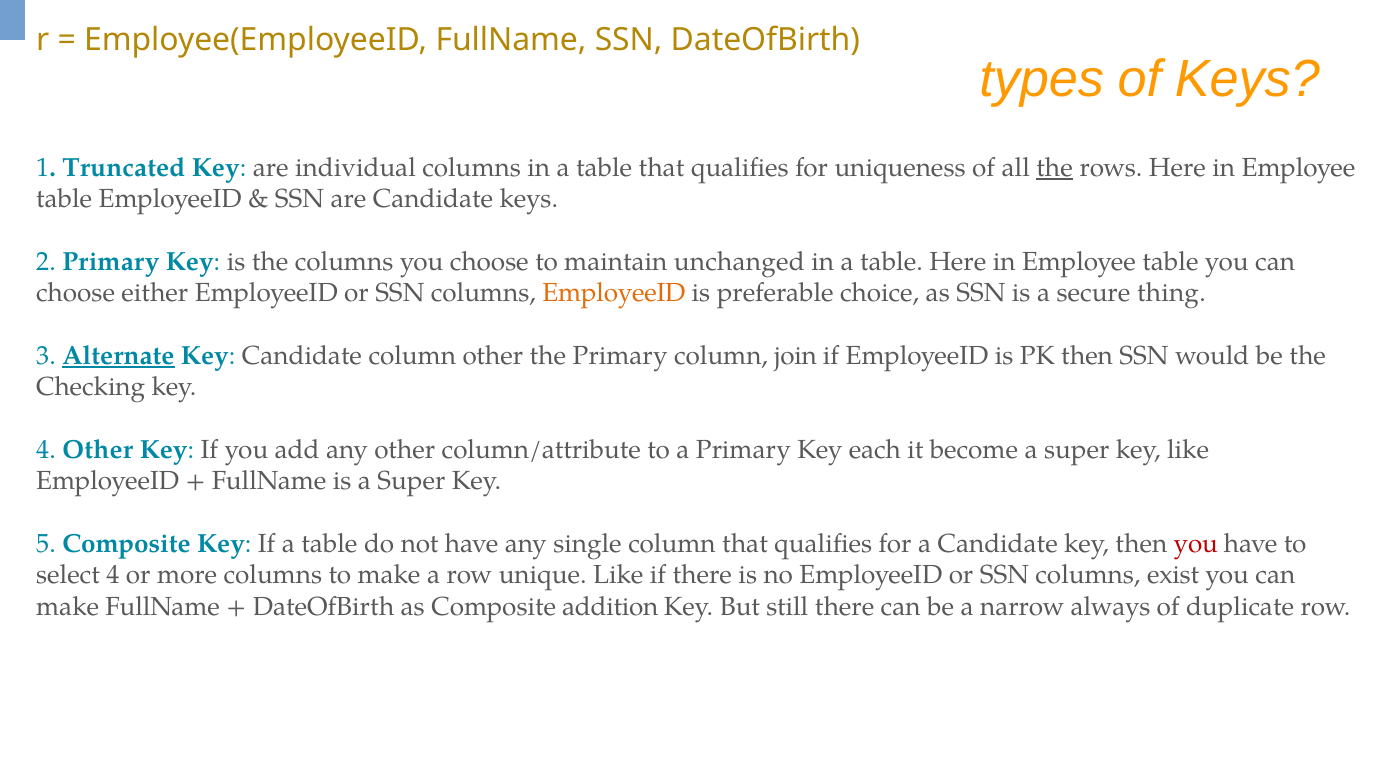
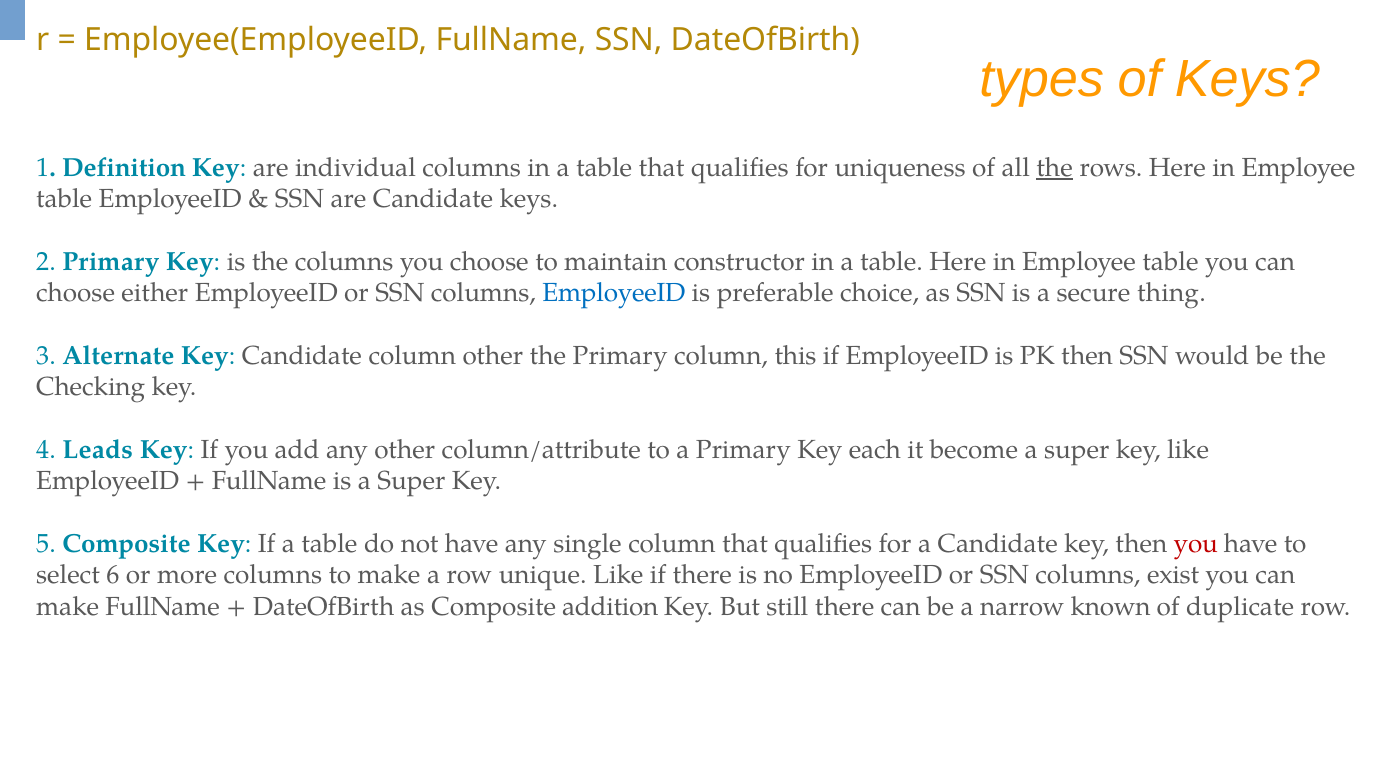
Truncated: Truncated -> Definition (124, 168)
unchanged: unchanged -> constructor (739, 262)
EmployeeID colour: orange -> blue (614, 293)
Alternate underline: present -> none (118, 356)
join: join -> this (796, 356)
4 Other: Other -> Leads (98, 450)
select 4: 4 -> 6 (113, 575)
always: always -> known (1111, 606)
